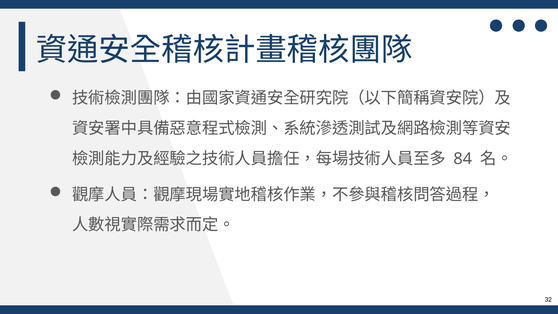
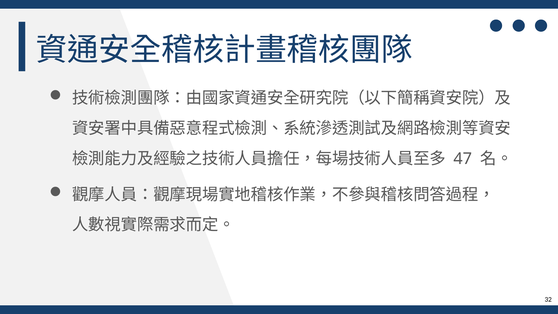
84: 84 -> 47 (463, 159)
